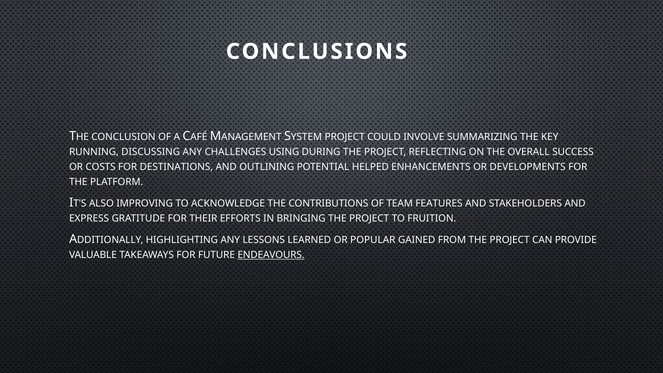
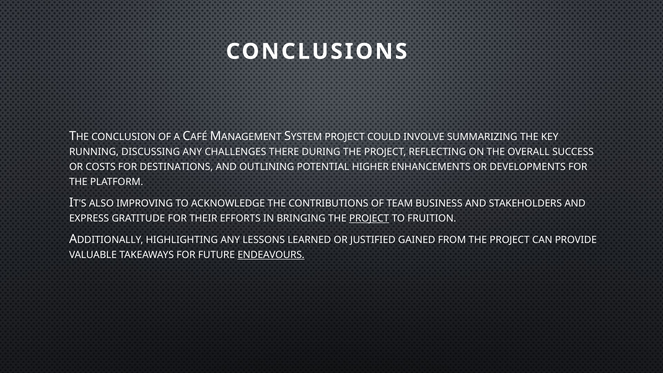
USING: USING -> THERE (284, 152)
HELPED: HELPED -> HIGHER (370, 167)
FEATURES: FEATURES -> BUSINESS (439, 203)
PROJECT underline: none -> present (369, 218)
POPULAR: POPULAR -> JUSTIFIED (373, 240)
